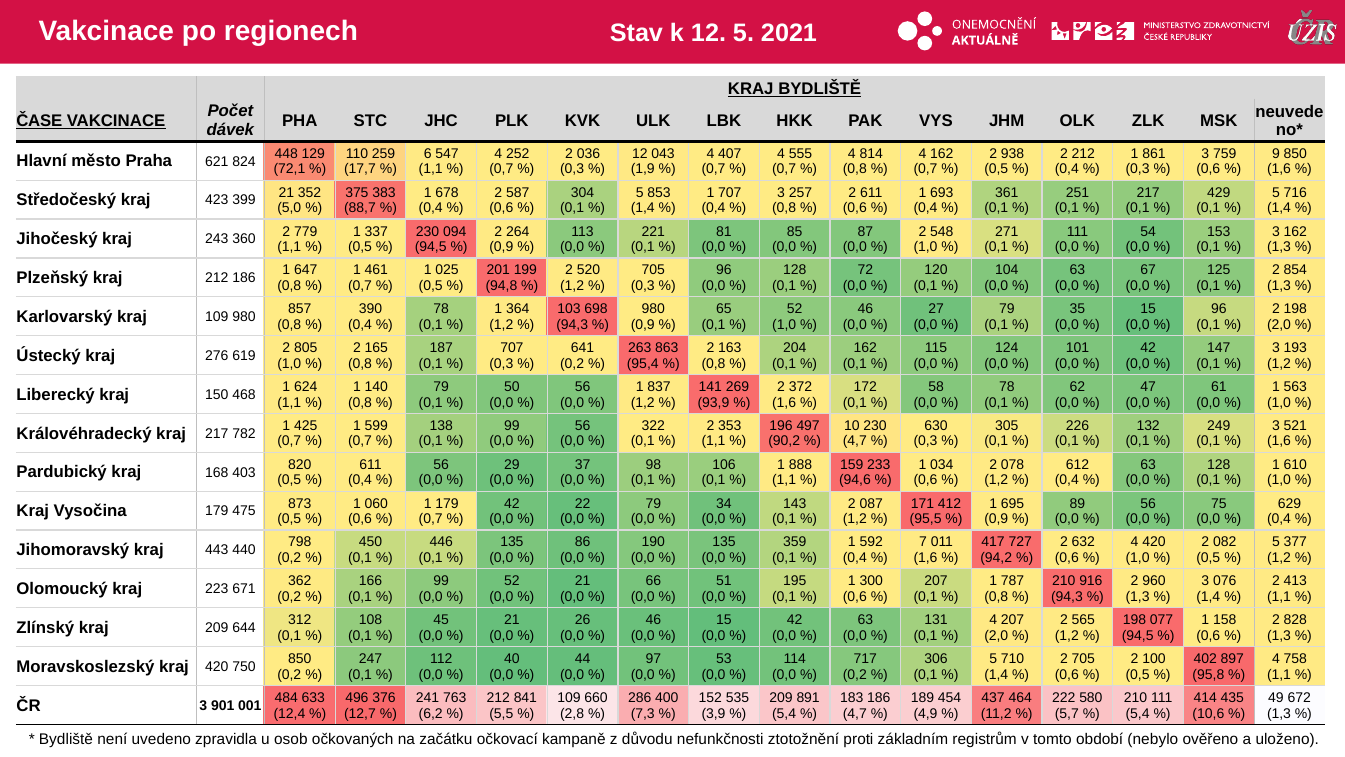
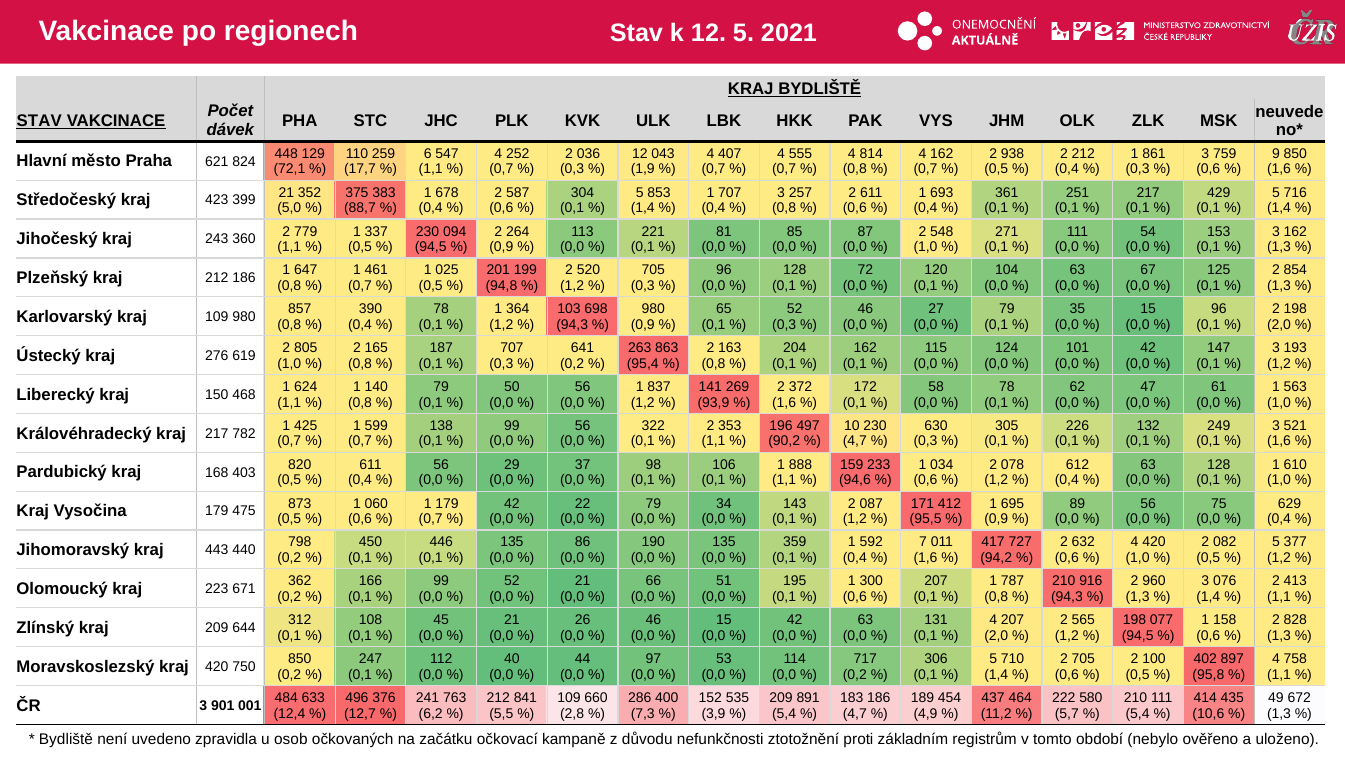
ČASE: ČASE -> STAV (39, 121)
1,0: 1,0 -> 0,3 (784, 325)
